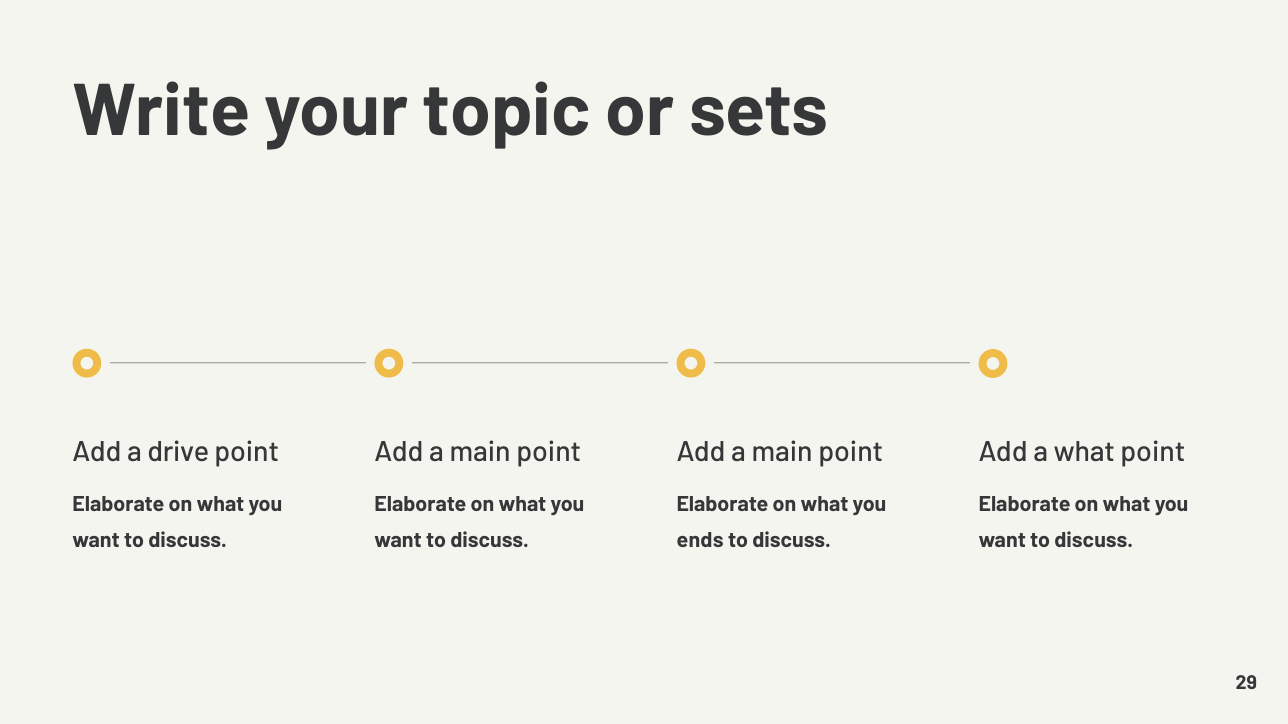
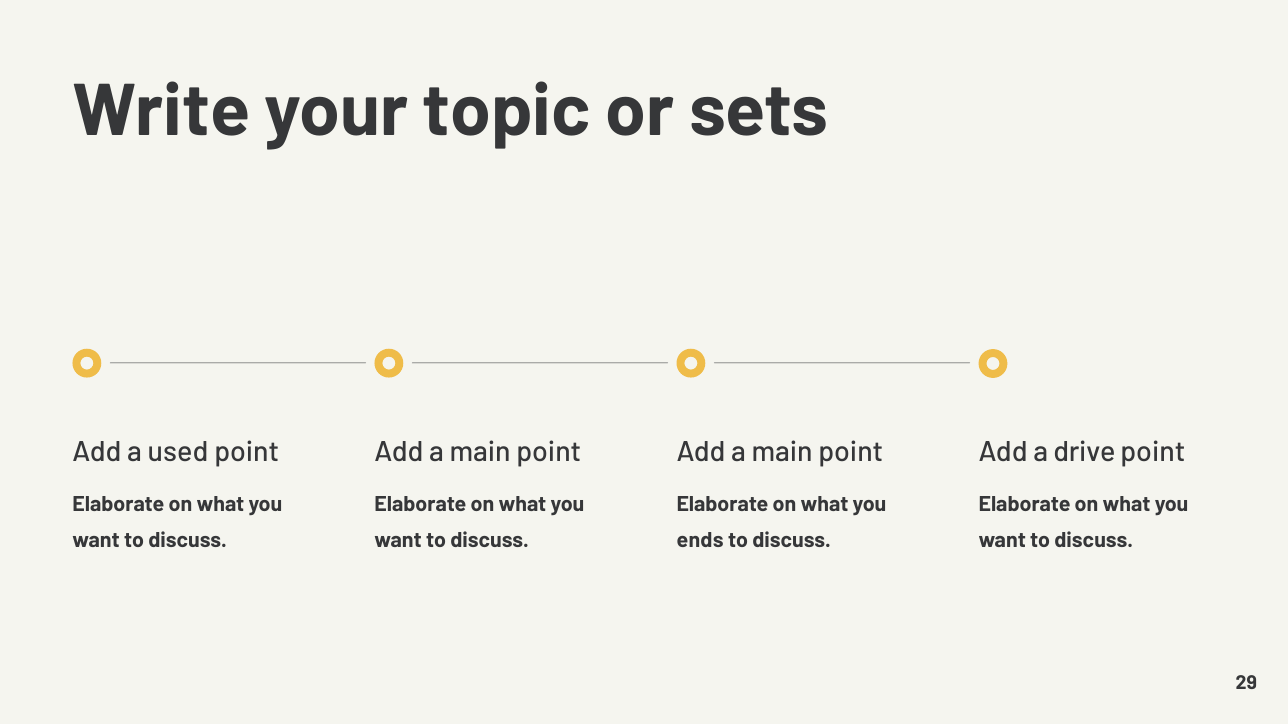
drive: drive -> used (178, 452)
a what: what -> drive (1084, 452)
